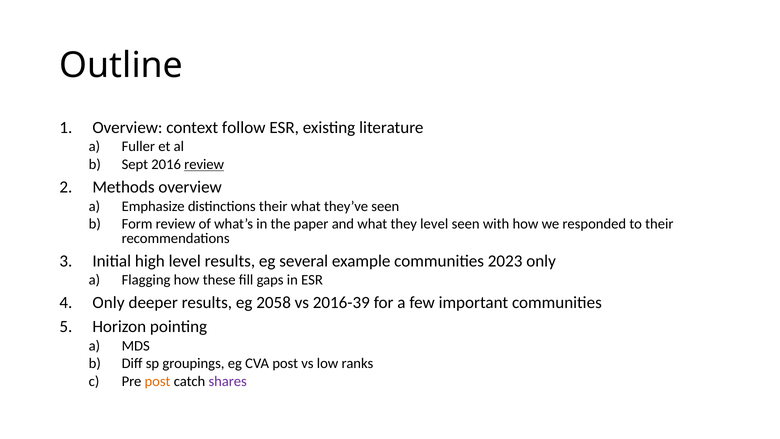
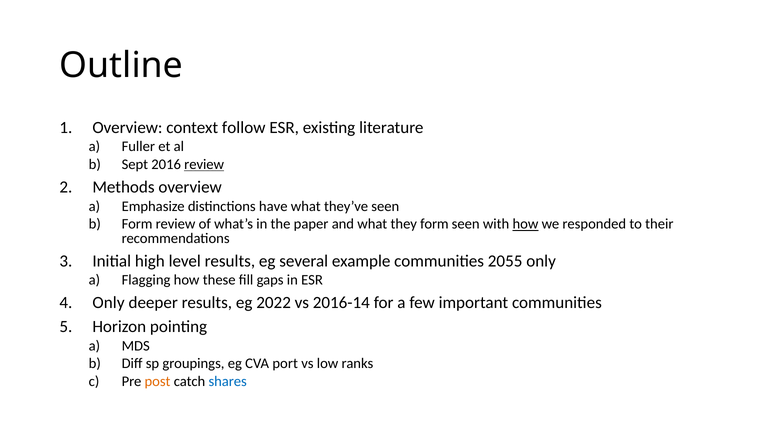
distinctions their: their -> have (273, 206)
they level: level -> form (434, 224)
how underline: none -> present (525, 224)
2023: 2023 -> 2055 (505, 261)
2058: 2058 -> 2022 (274, 302)
2016-39: 2016-39 -> 2016-14 (341, 302)
CVA post: post -> port (285, 363)
shares colour: purple -> blue (228, 381)
